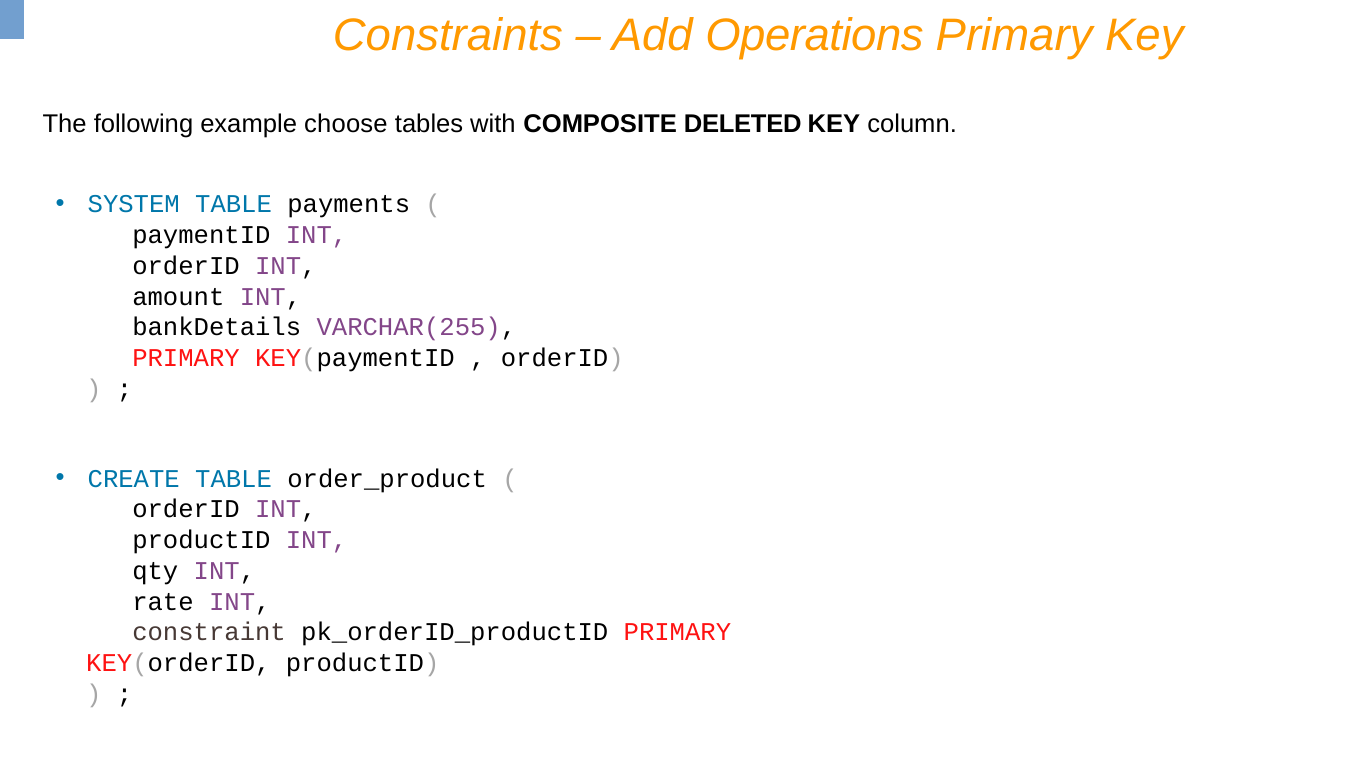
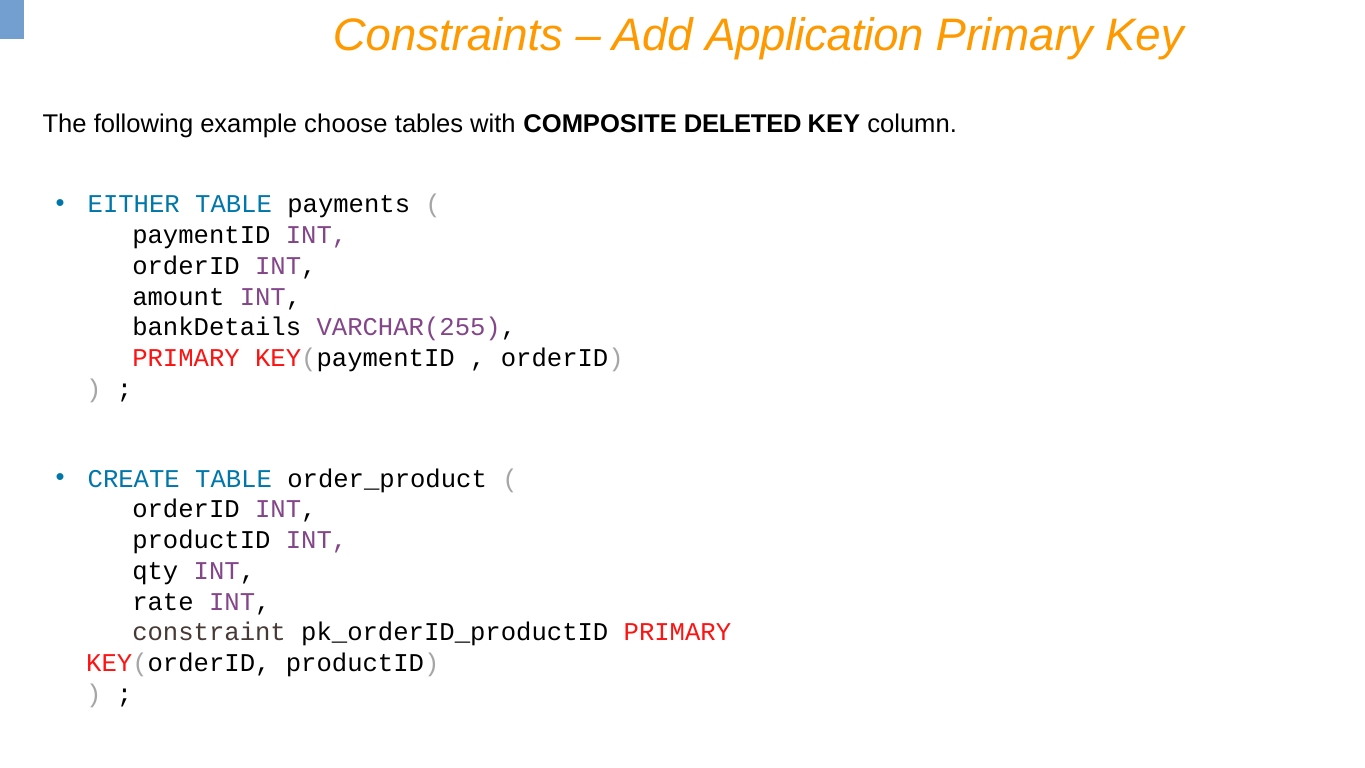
Operations: Operations -> Application (814, 36)
SYSTEM: SYSTEM -> EITHER (134, 204)
